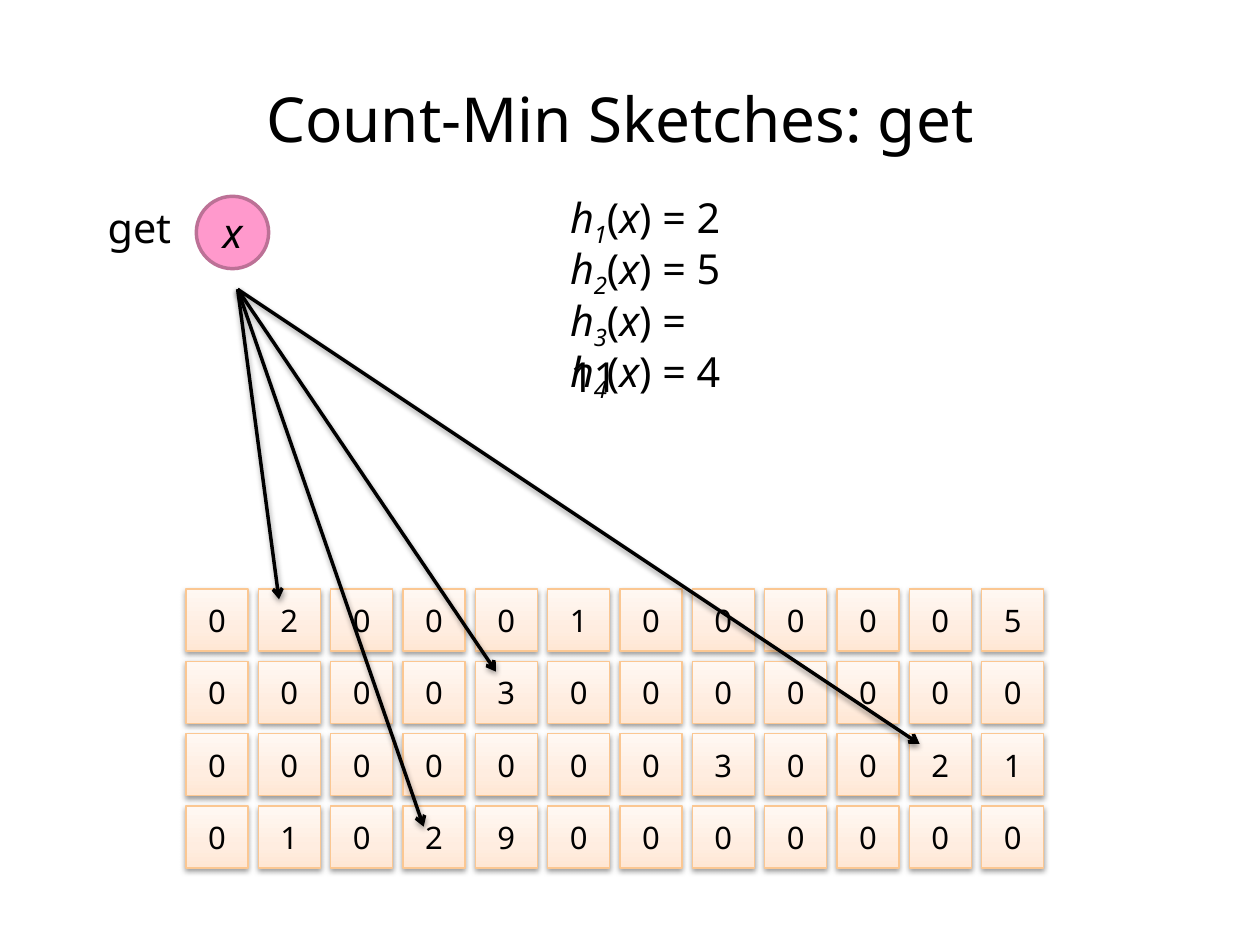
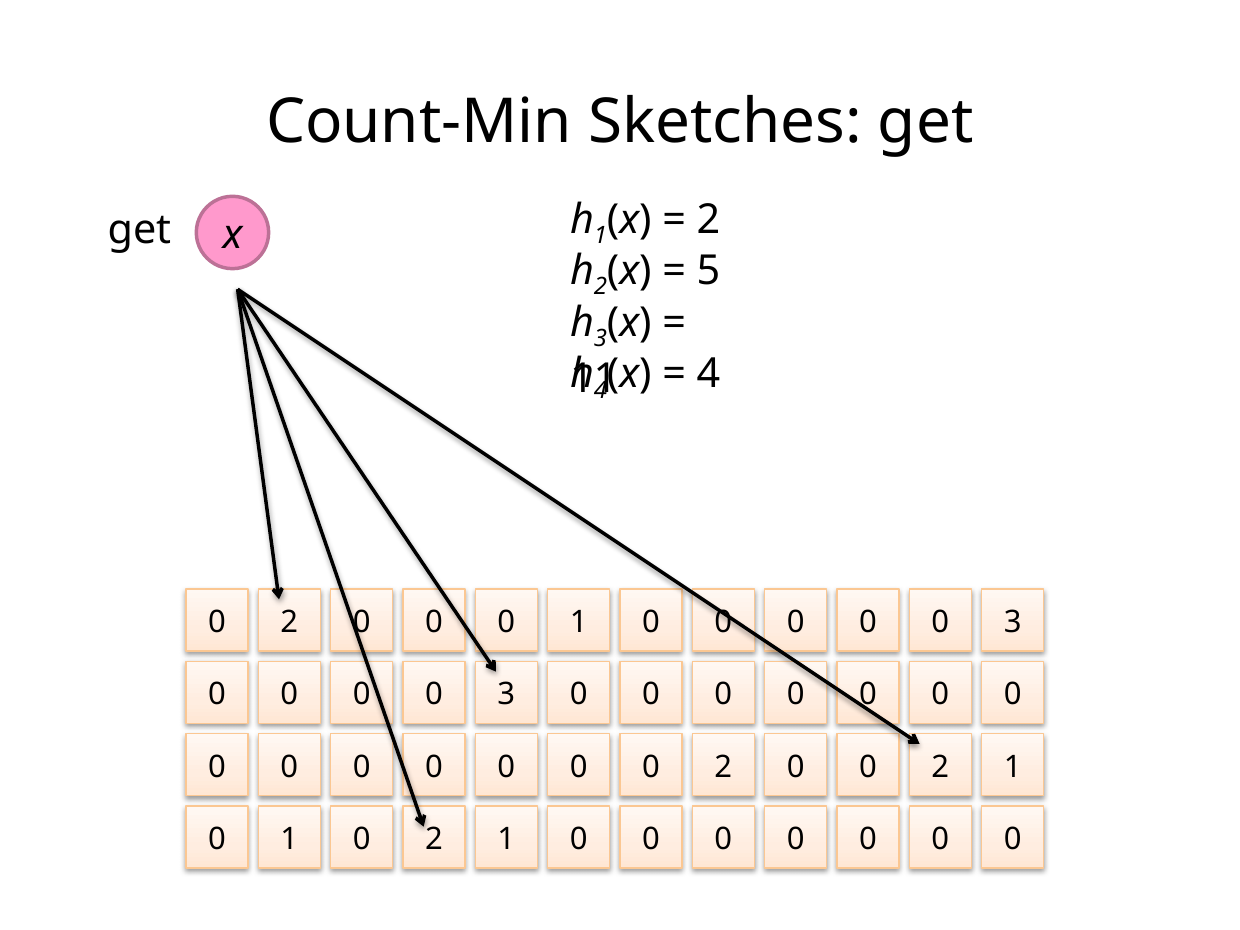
5: 5 -> 3 (1013, 622)
3: 3 -> 2 (723, 767)
9: 9 -> 1 (506, 839)
